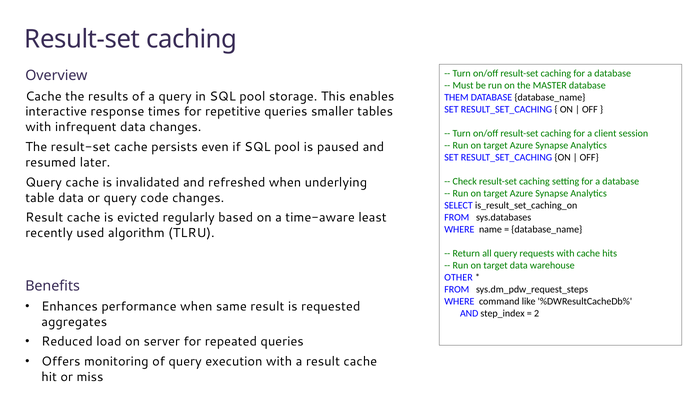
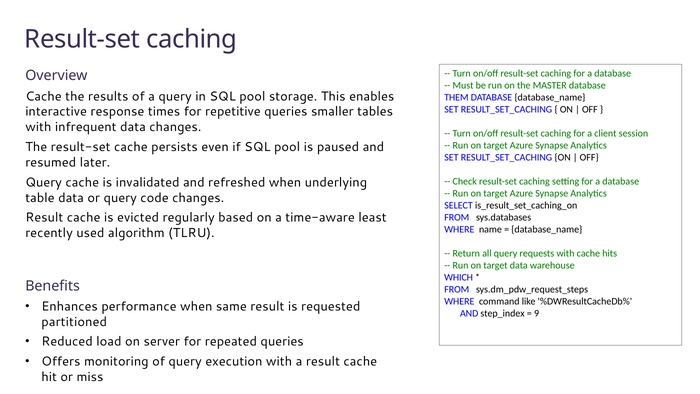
OTHER: OTHER -> WHICH (459, 277)
2: 2 -> 9 (537, 313)
aggregates: aggregates -> partitioned (74, 322)
